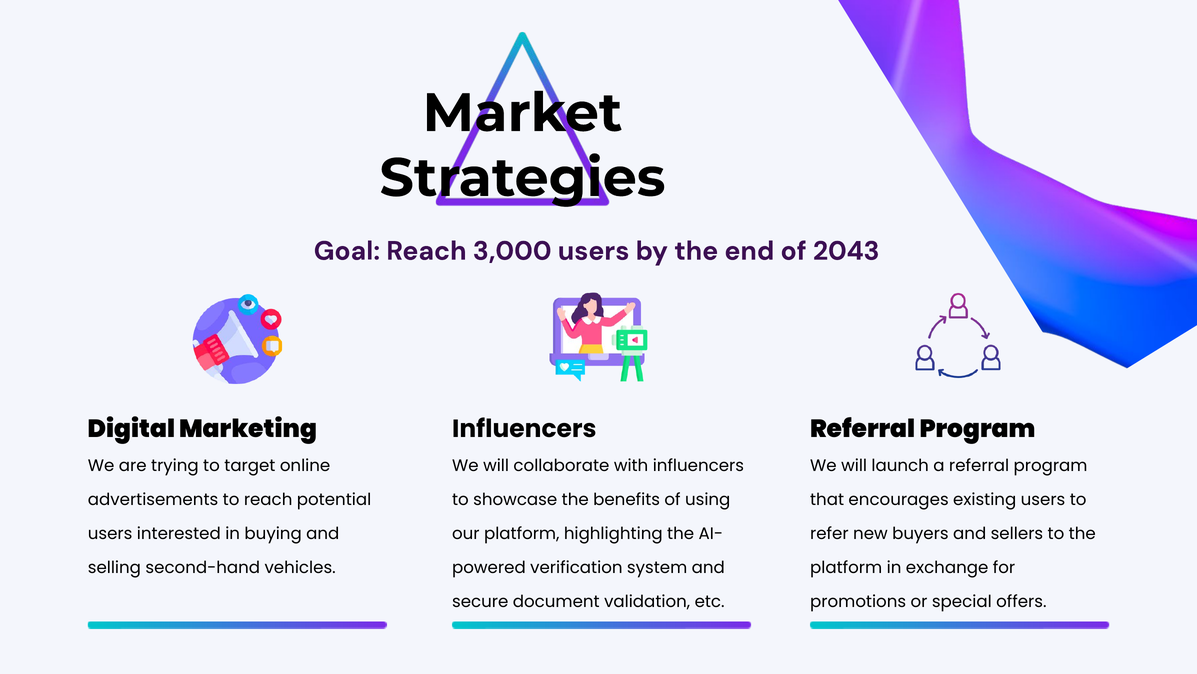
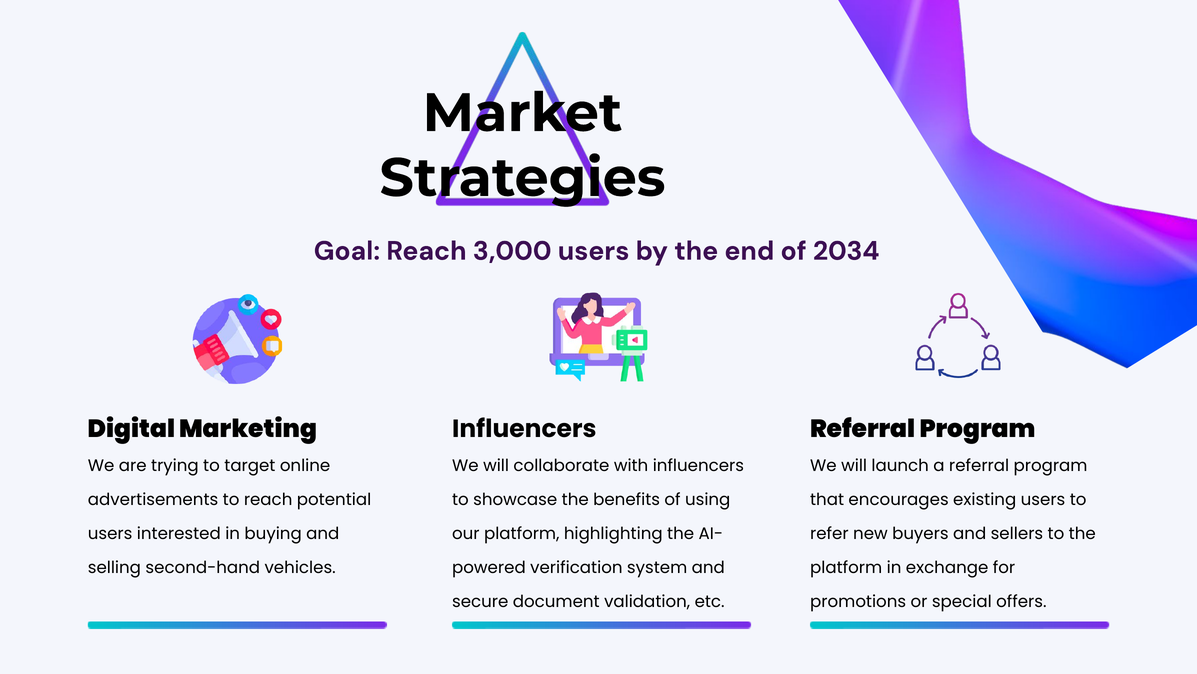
2043: 2043 -> 2034 (846, 251)
